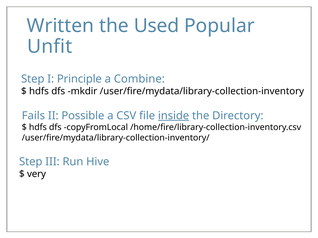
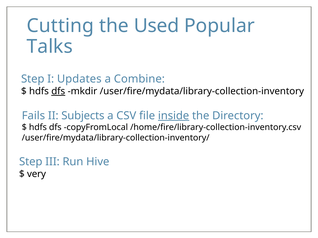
Written: Written -> Cutting (60, 26)
Unfit: Unfit -> Talks (50, 47)
Principle: Principle -> Updates (79, 79)
dfs underline: none -> present (58, 91)
Possible: Possible -> Subjects (83, 116)
